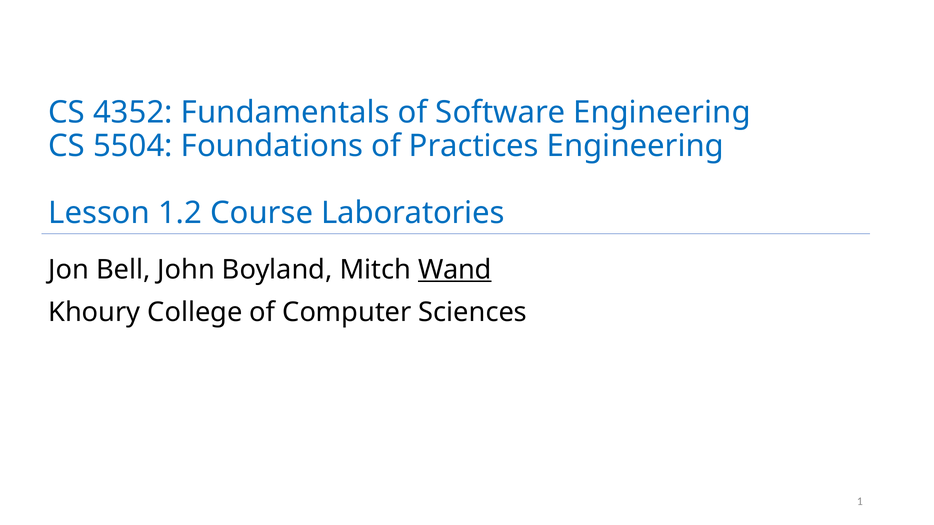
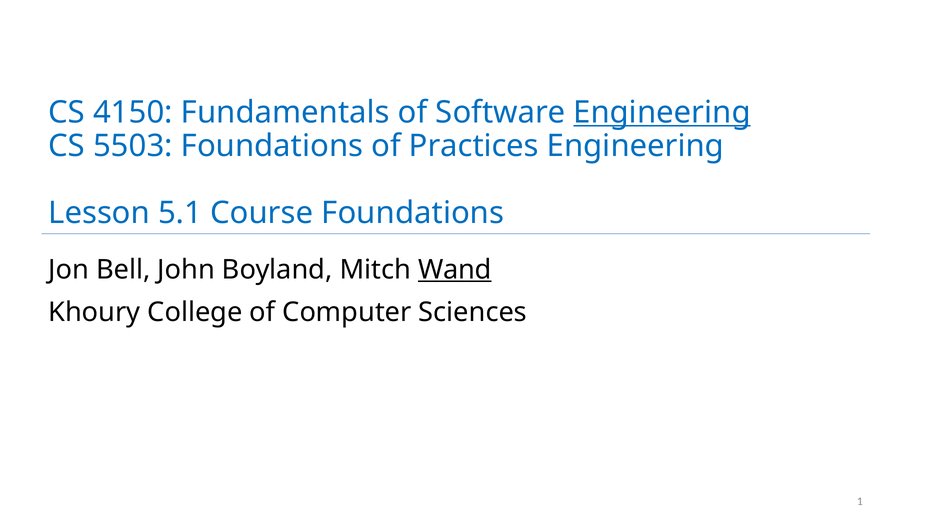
4352: 4352 -> 4150 (133, 112)
Engineering underline: none -> present (662, 112)
5504: 5504 -> 5503 (133, 146)
1.2: 1.2 -> 5.1 (180, 213)
Course Laboratories: Laboratories -> Foundations (413, 213)
